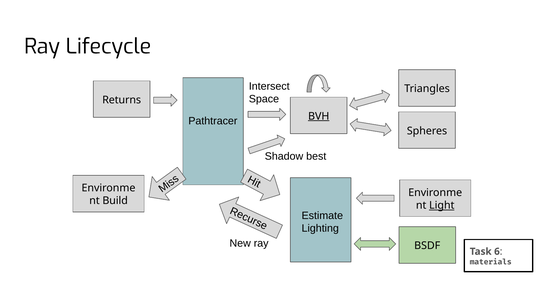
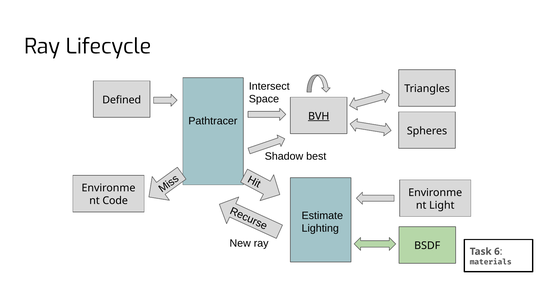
Returns: Returns -> Defined (122, 100)
Build: Build -> Code (115, 201)
Light underline: present -> none (442, 205)
